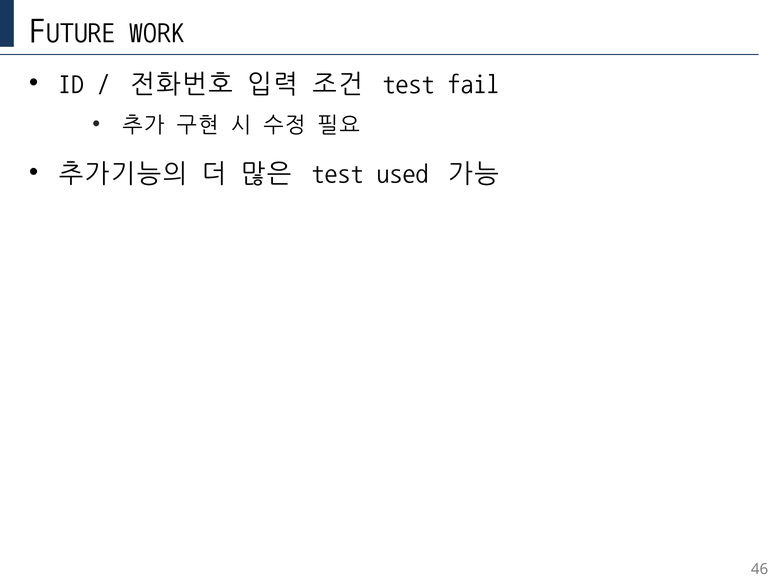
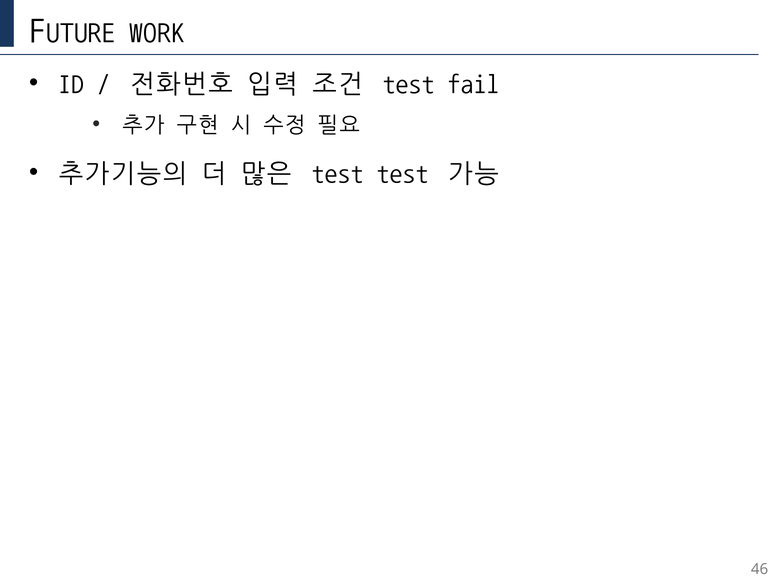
test used: used -> test (403, 173)
